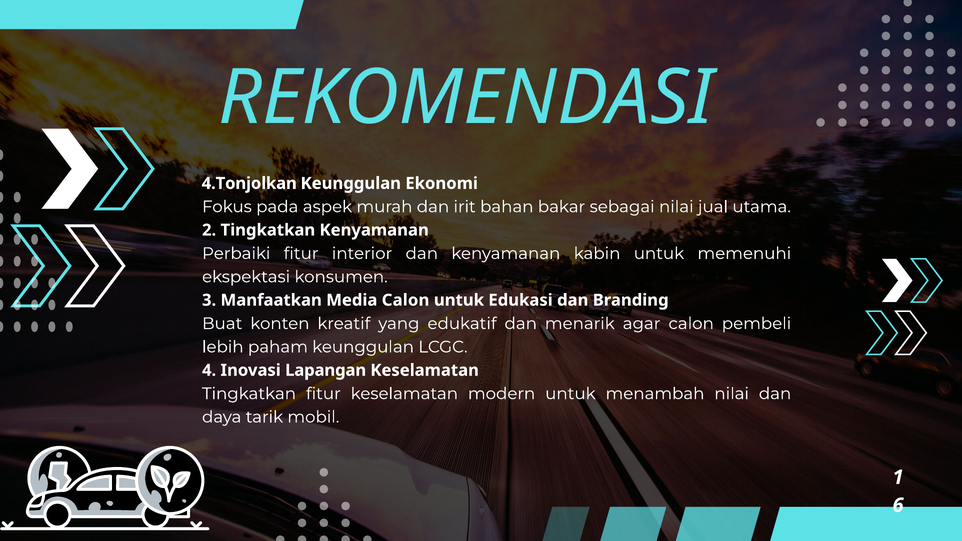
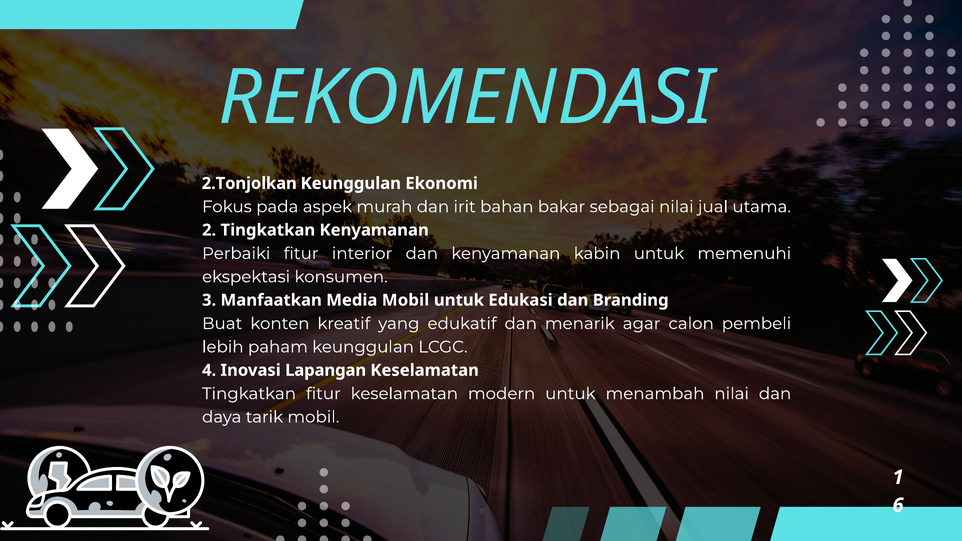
4.Tonjolkan: 4.Tonjolkan -> 2.Tonjolkan (249, 183)
Media Calon: Calon -> Mobil (406, 300)
